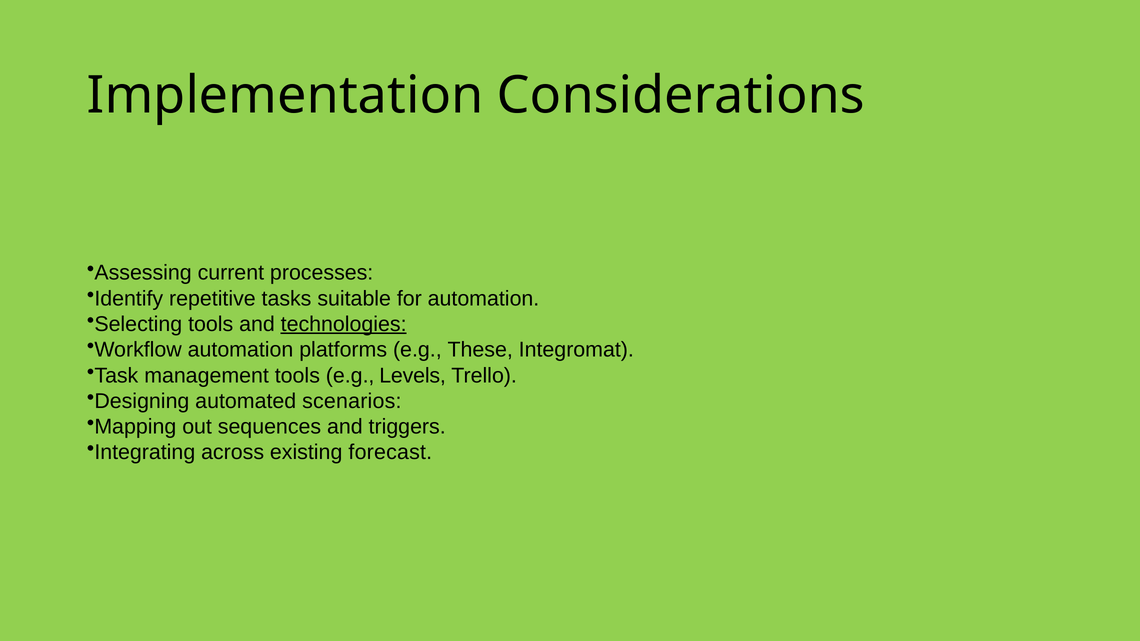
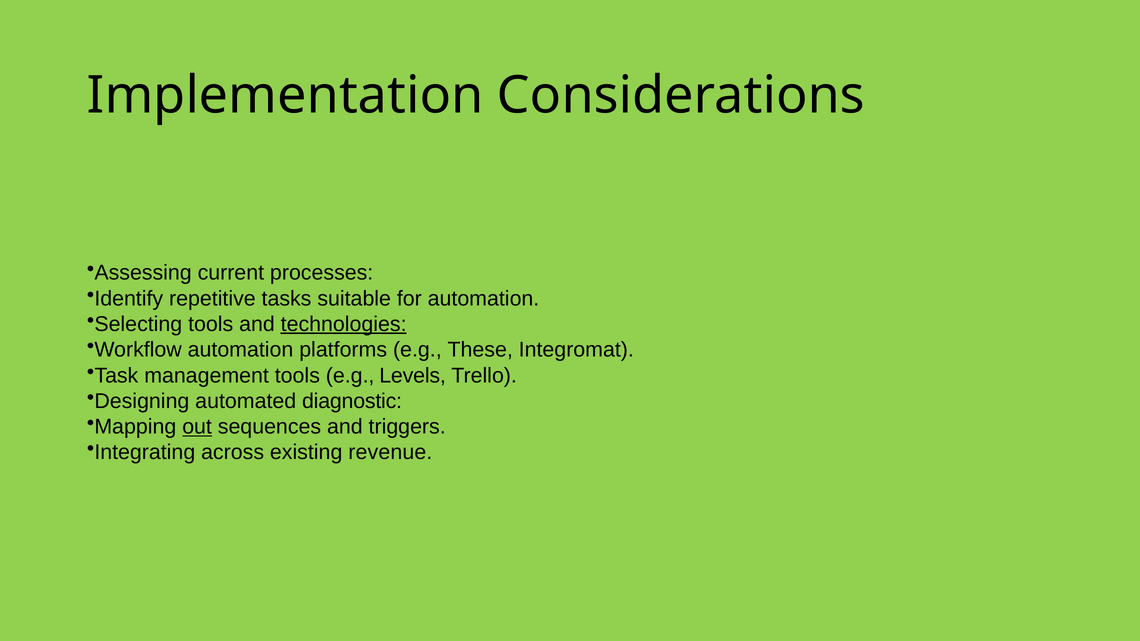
scenarios: scenarios -> diagnostic (352, 401)
out underline: none -> present (197, 427)
forecast: forecast -> revenue (390, 453)
